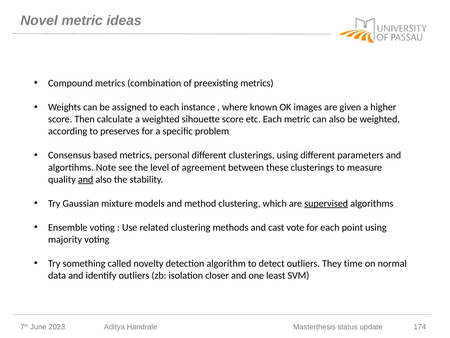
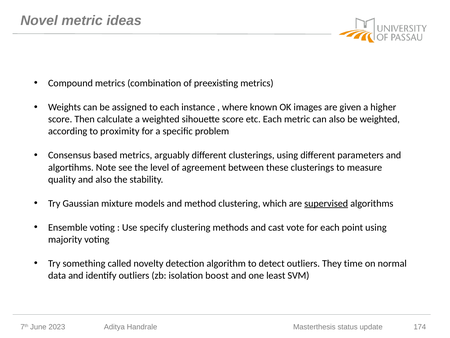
preserves: preserves -> proximity (120, 131)
personal: personal -> arguably (172, 155)
and underline: present -> none (86, 179)
related: related -> specify (154, 227)
closer: closer -> boost (217, 275)
